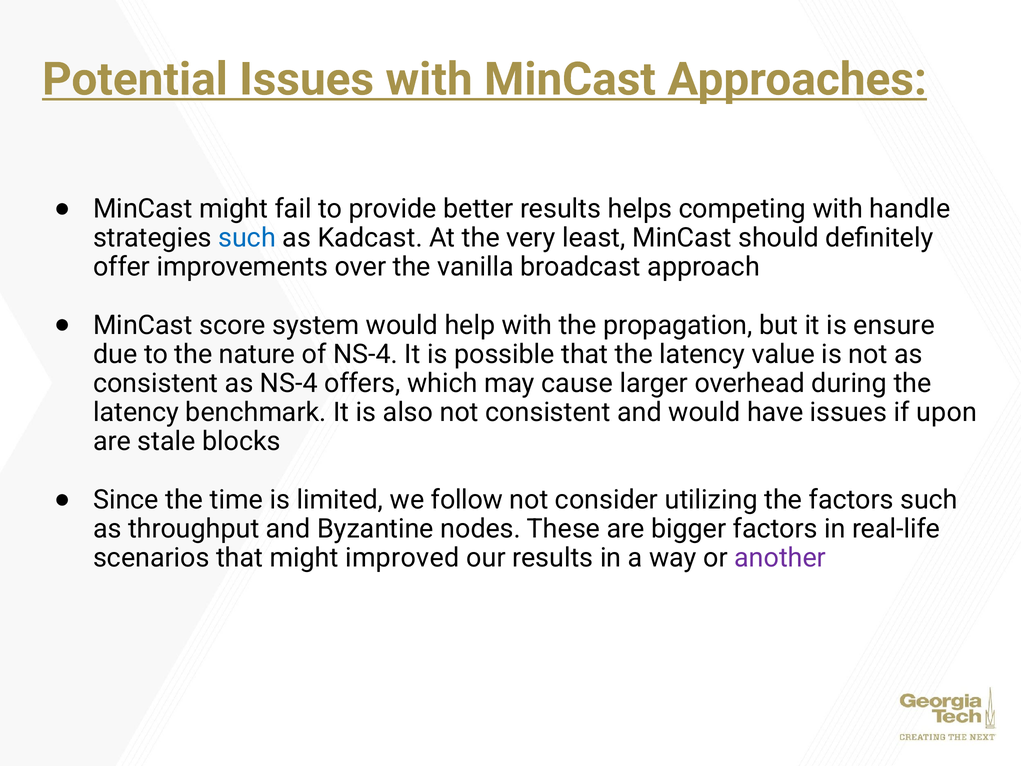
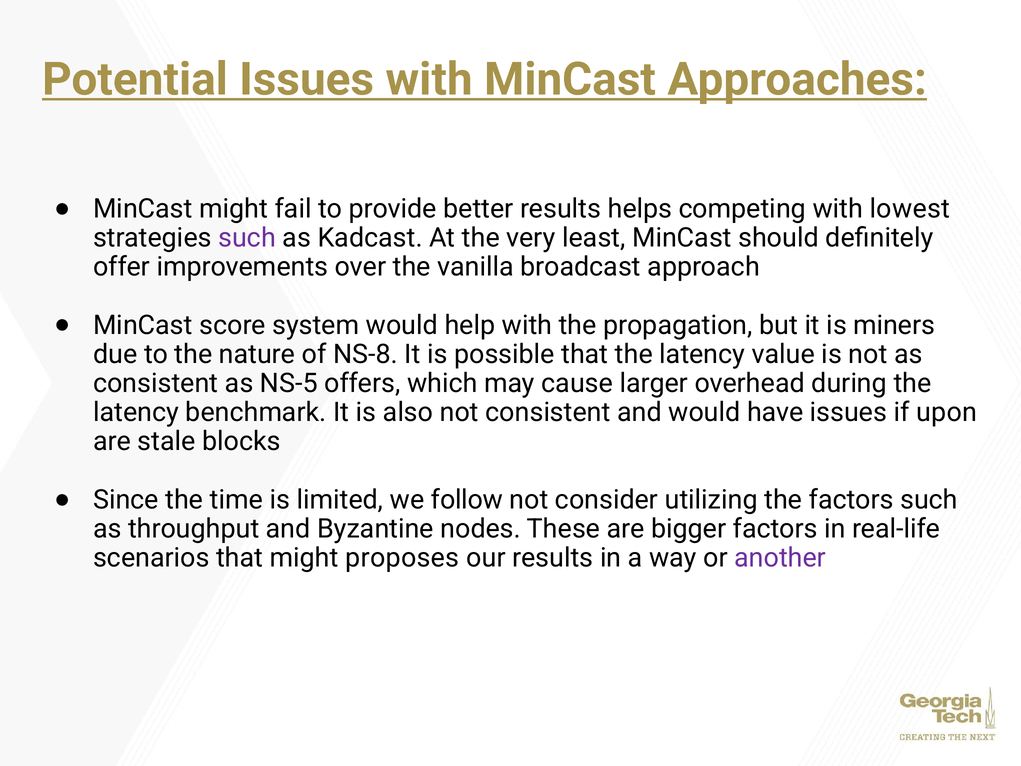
handle: handle -> lowest (910, 209)
such colour: blue -> purple (247, 238)
ensure: ensure -> miners (894, 325)
of NS-4: NS-4 -> NS-8 (365, 354)
as NS-4: NS-4 -> NS-5 (289, 383)
improved: improved -> proposes (402, 558)
